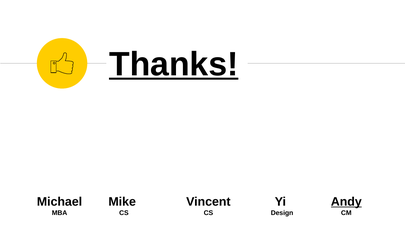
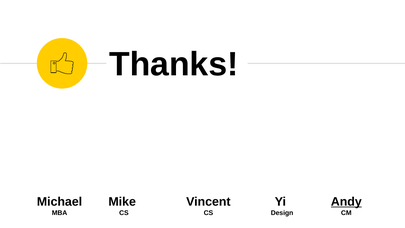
Thanks underline: present -> none (174, 64)
